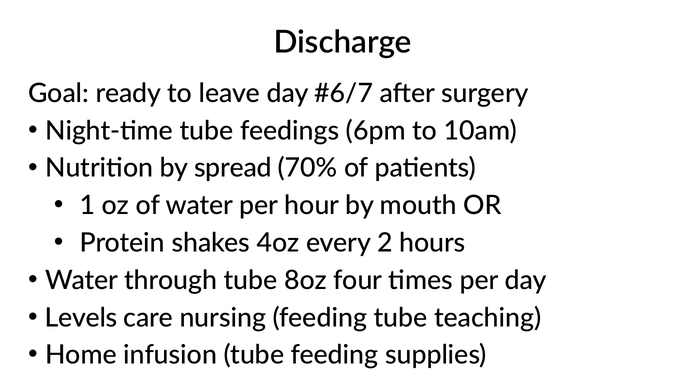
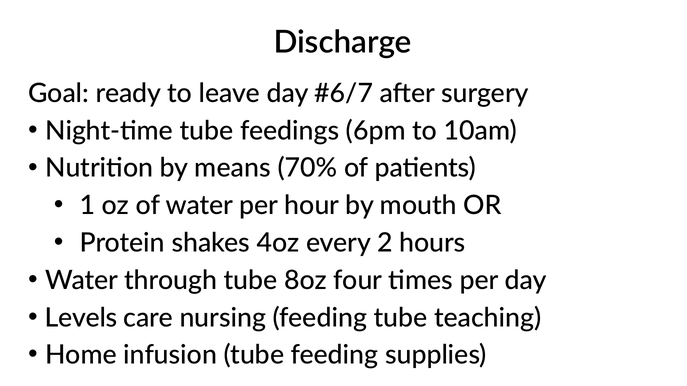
spread: spread -> means (233, 168)
